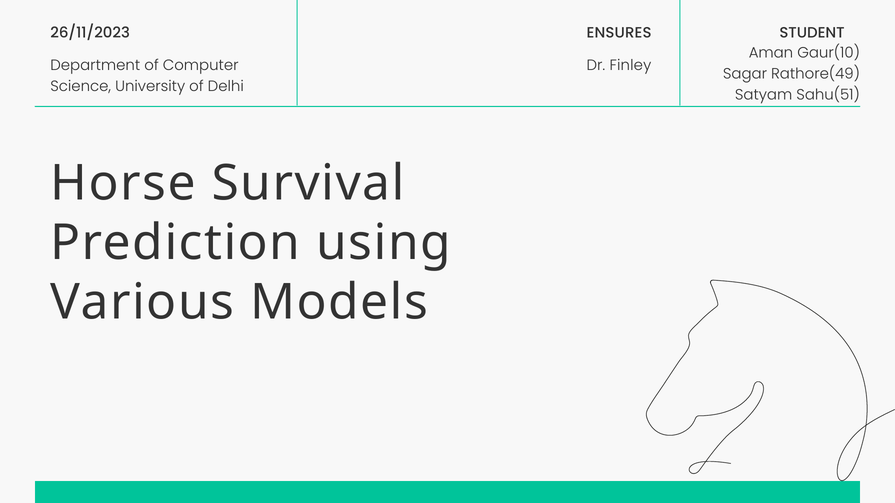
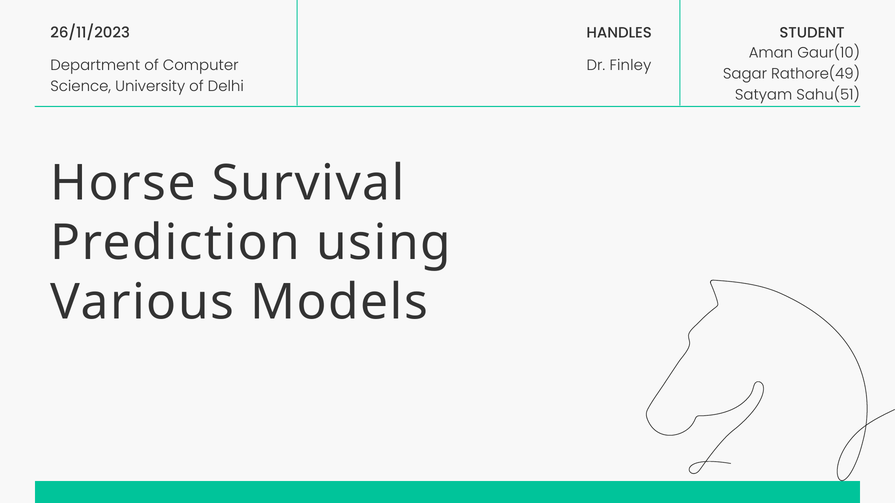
ENSURES: ENSURES -> HANDLES (619, 33)
